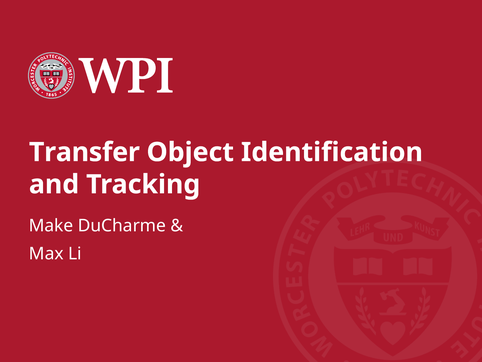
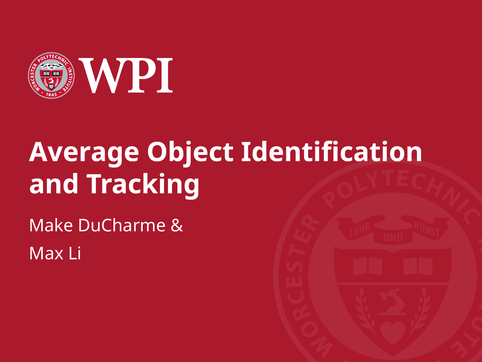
Transfer: Transfer -> Average (84, 152)
